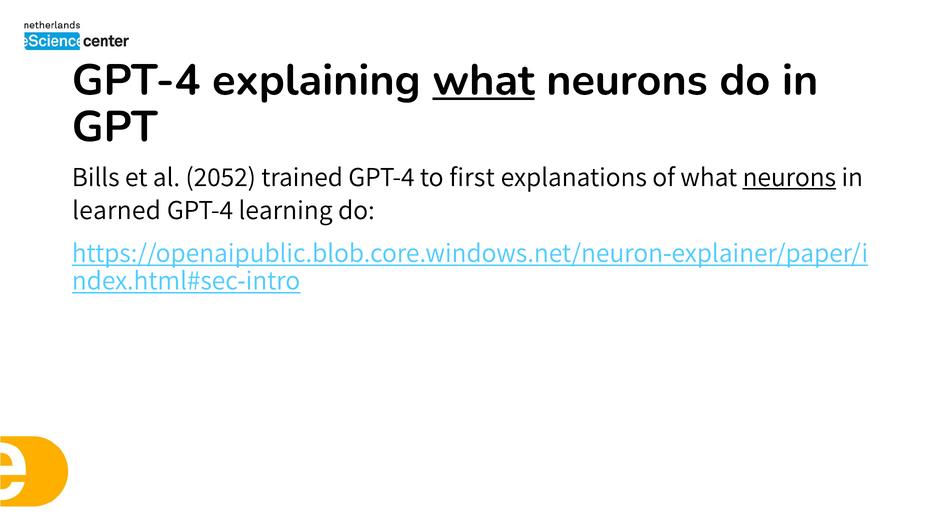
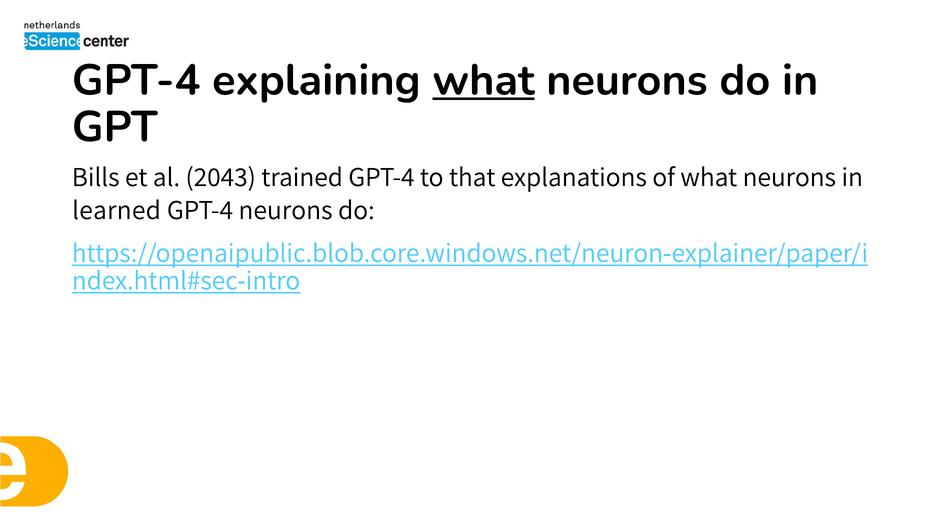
2052: 2052 -> 2043 (221, 177)
first: first -> that (472, 177)
neurons underline: present -> none (789, 177)
GPT-4 learning: learning -> neurons (285, 210)
